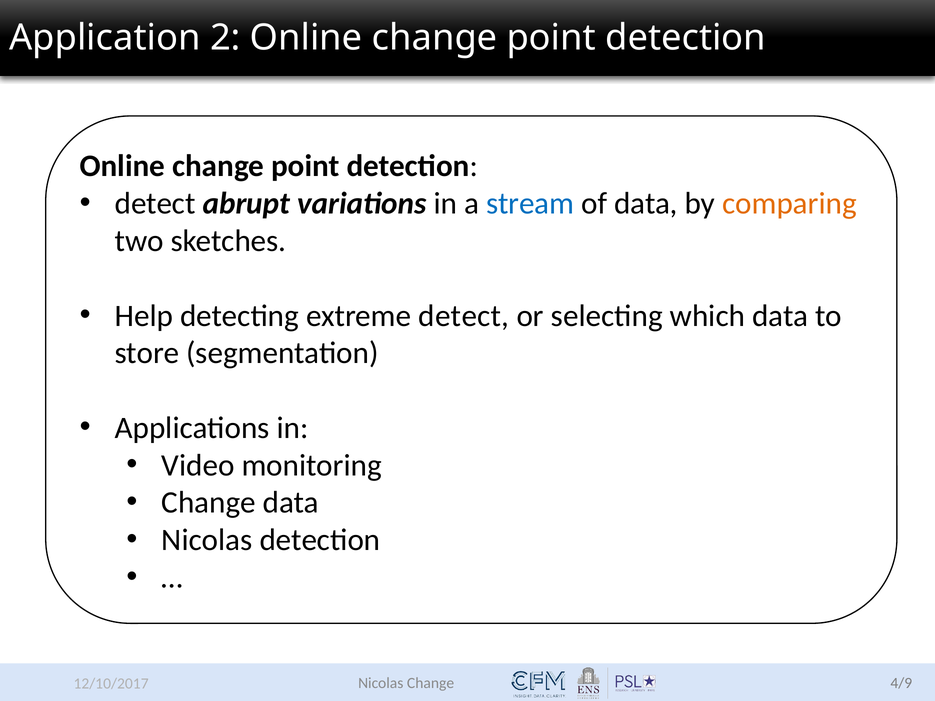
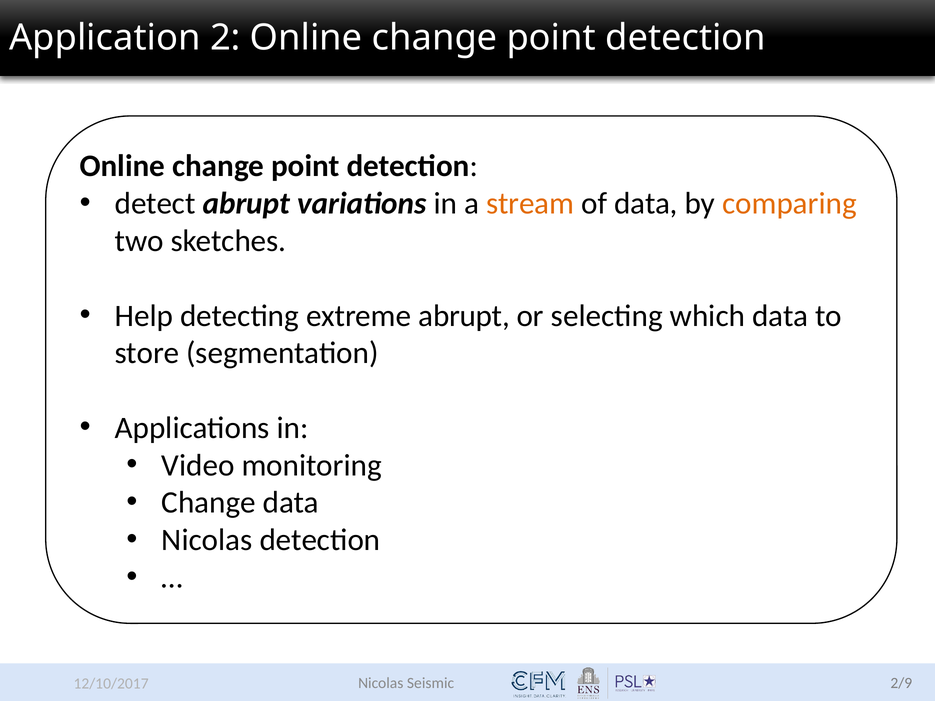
stream colour: blue -> orange (530, 204)
extreme detect: detect -> abrupt (464, 316)
4/9: 4/9 -> 2/9 (901, 683)
Nicolas Change: Change -> Seismic (431, 683)
